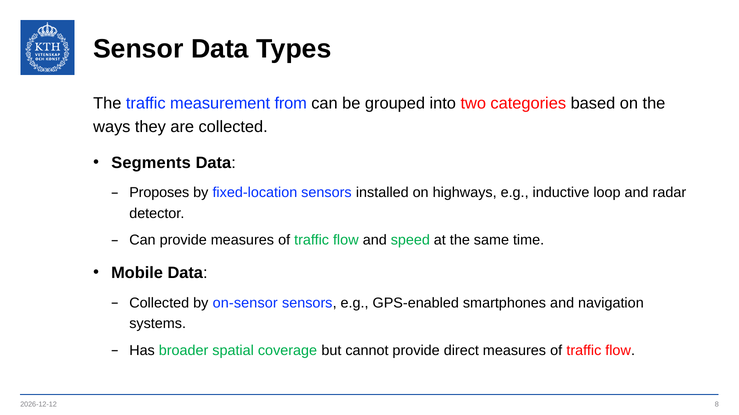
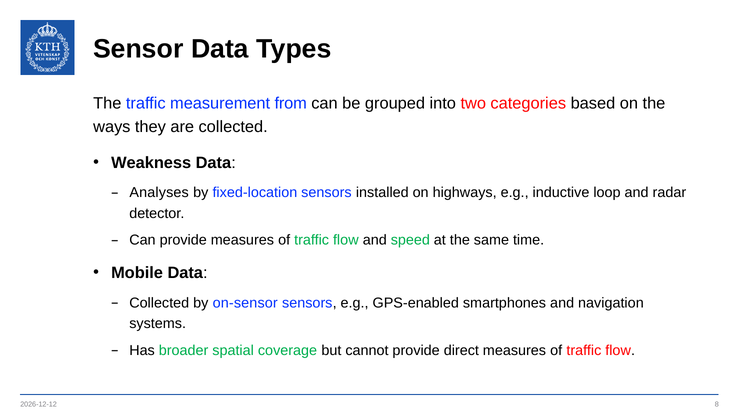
Segments: Segments -> Weakness (151, 163)
Proposes: Proposes -> Analyses (159, 193)
